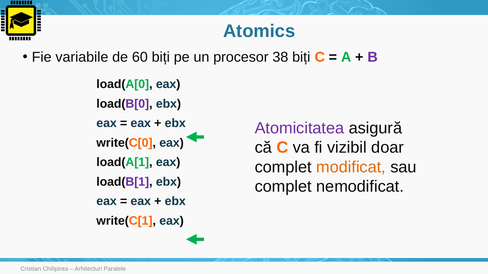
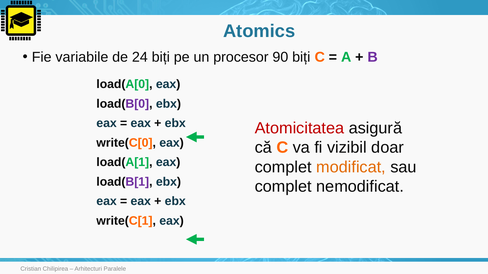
60: 60 -> 24 (140, 57)
38: 38 -> 90 (280, 57)
Atomicitatea colour: purple -> red (299, 128)
